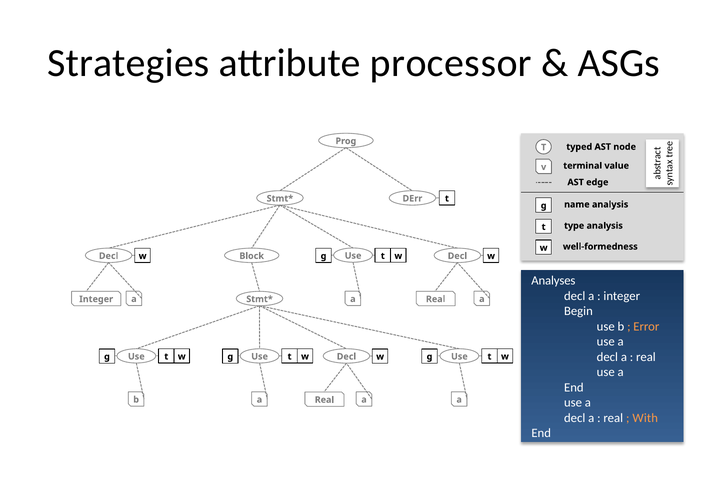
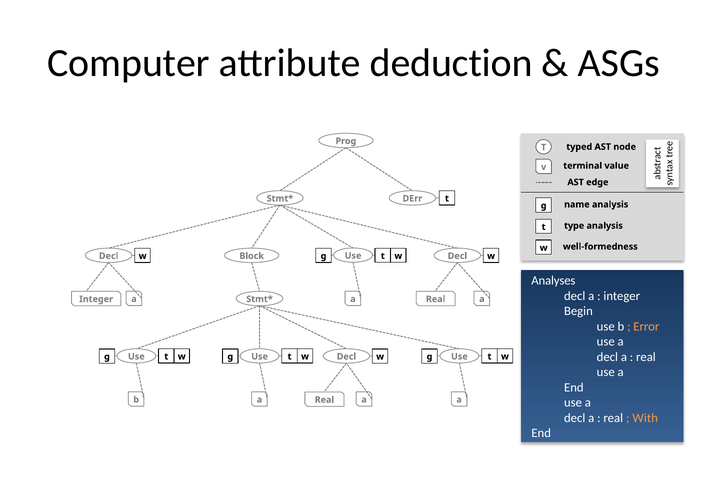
Strategies: Strategies -> Computer (129, 63)
processor: processor -> deduction (451, 63)
